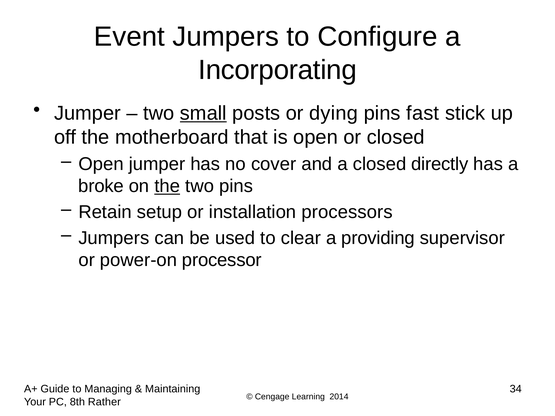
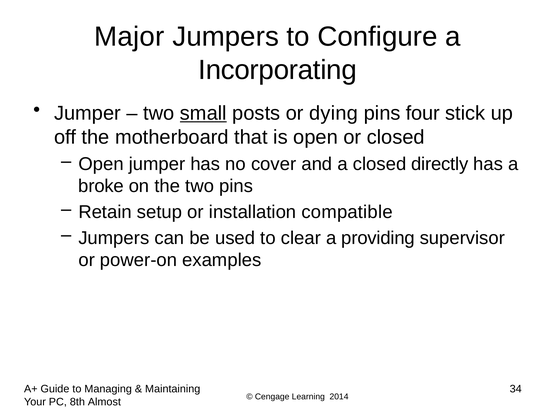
Event: Event -> Major (129, 37)
fast: fast -> four (423, 113)
the underline: present -> none (167, 186)
processors: processors -> compatible (347, 212)
processor: processor -> examples (222, 260)
Rather: Rather -> Almost (104, 402)
